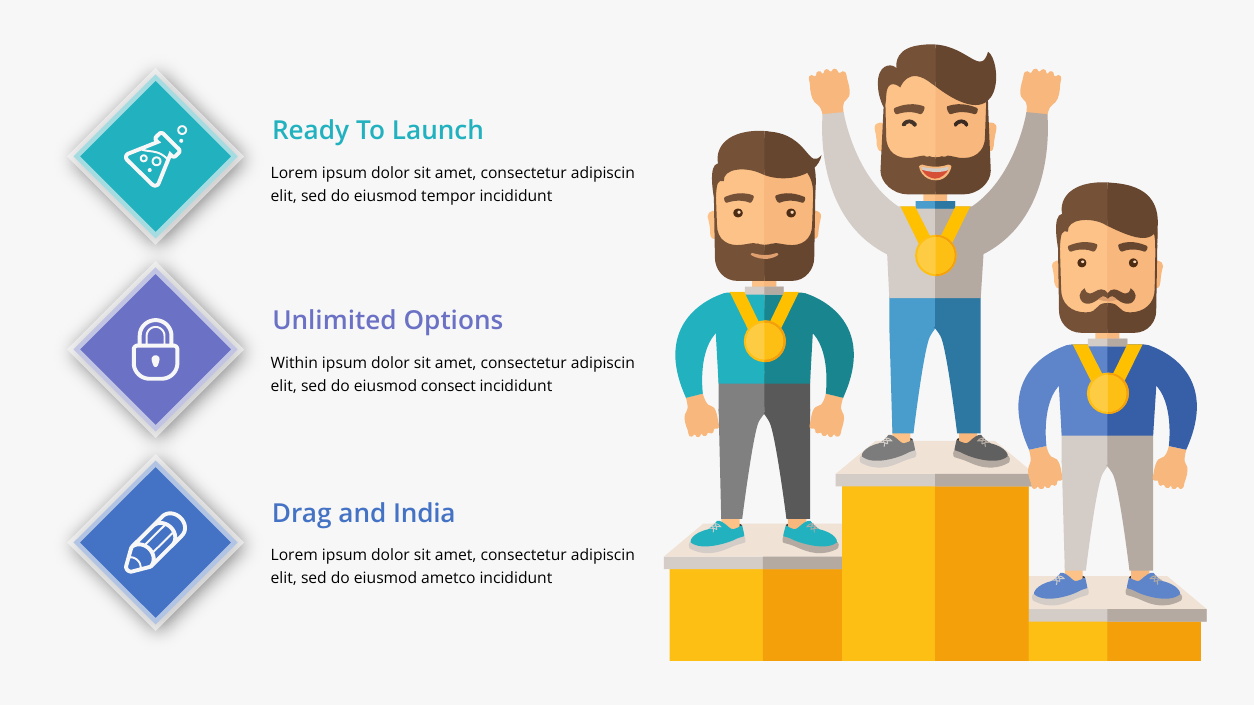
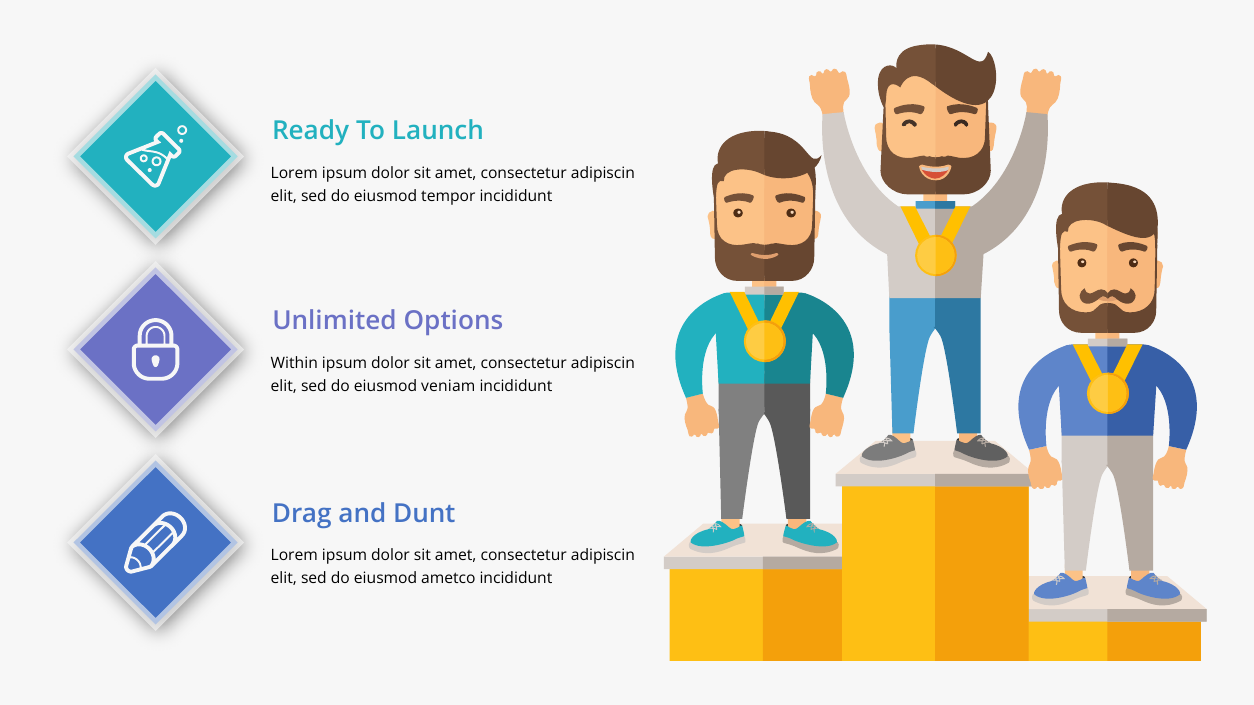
consect: consect -> veniam (448, 387)
India: India -> Dunt (424, 514)
